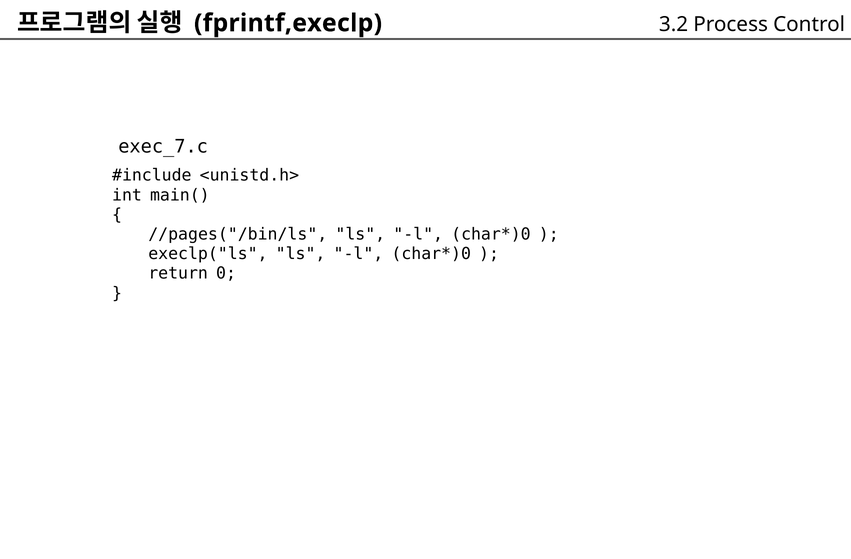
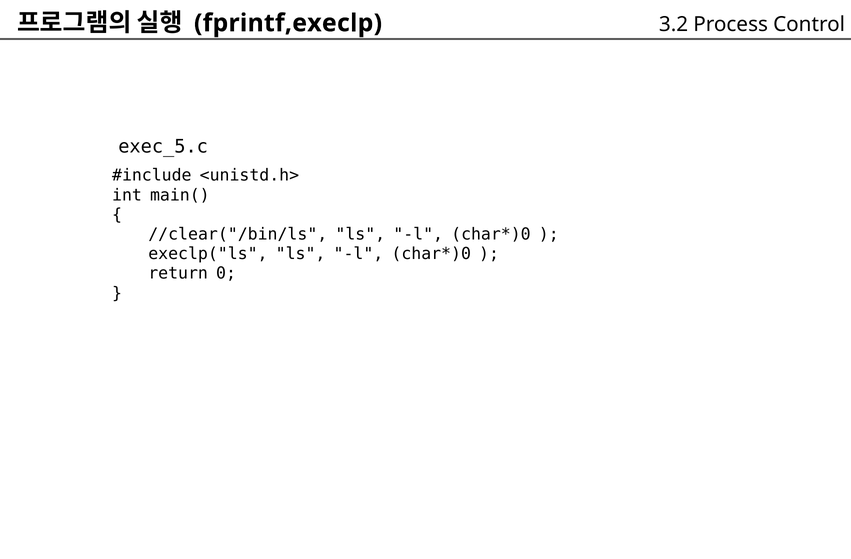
exec_7.c: exec_7.c -> exec_5.c (163, 146)
//pages("/bin/ls: //pages("/bin/ls -> //clear("/bin/ls (238, 234)
